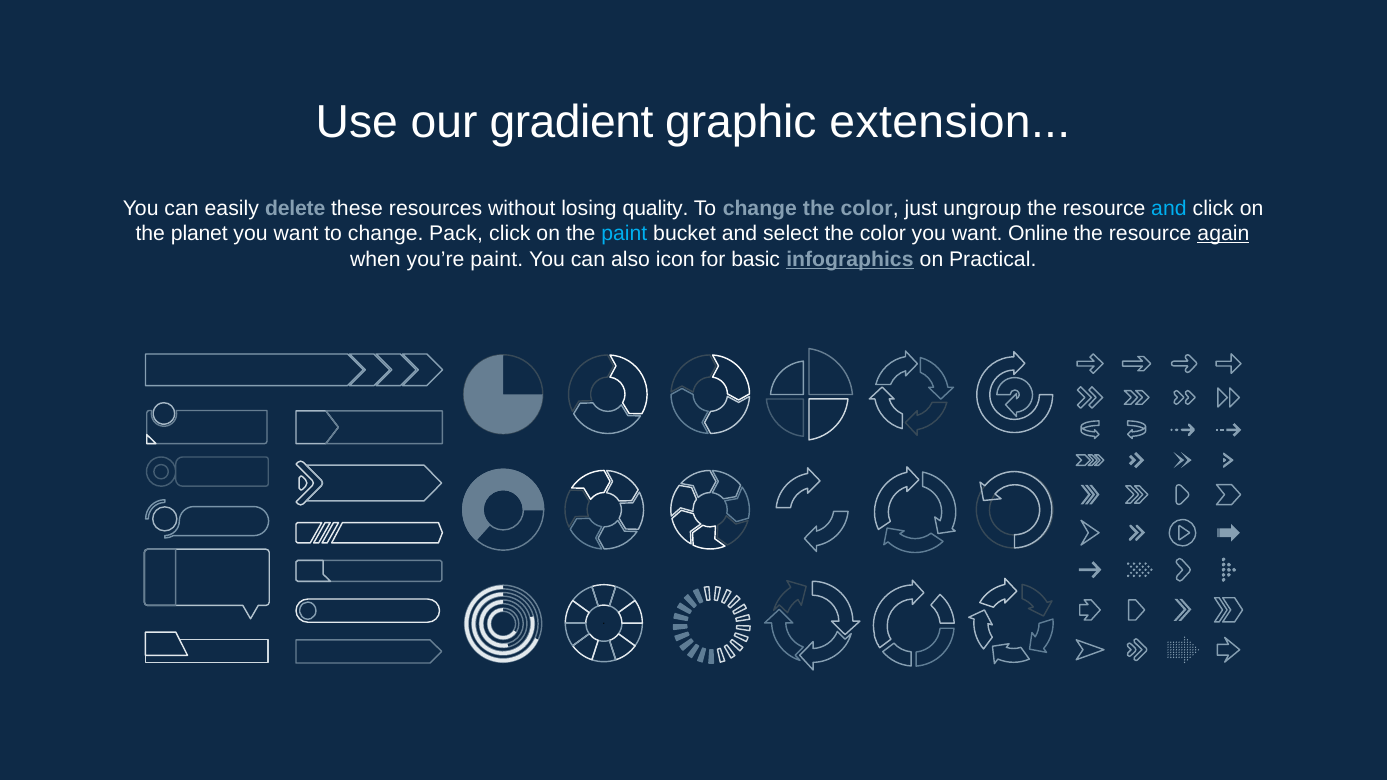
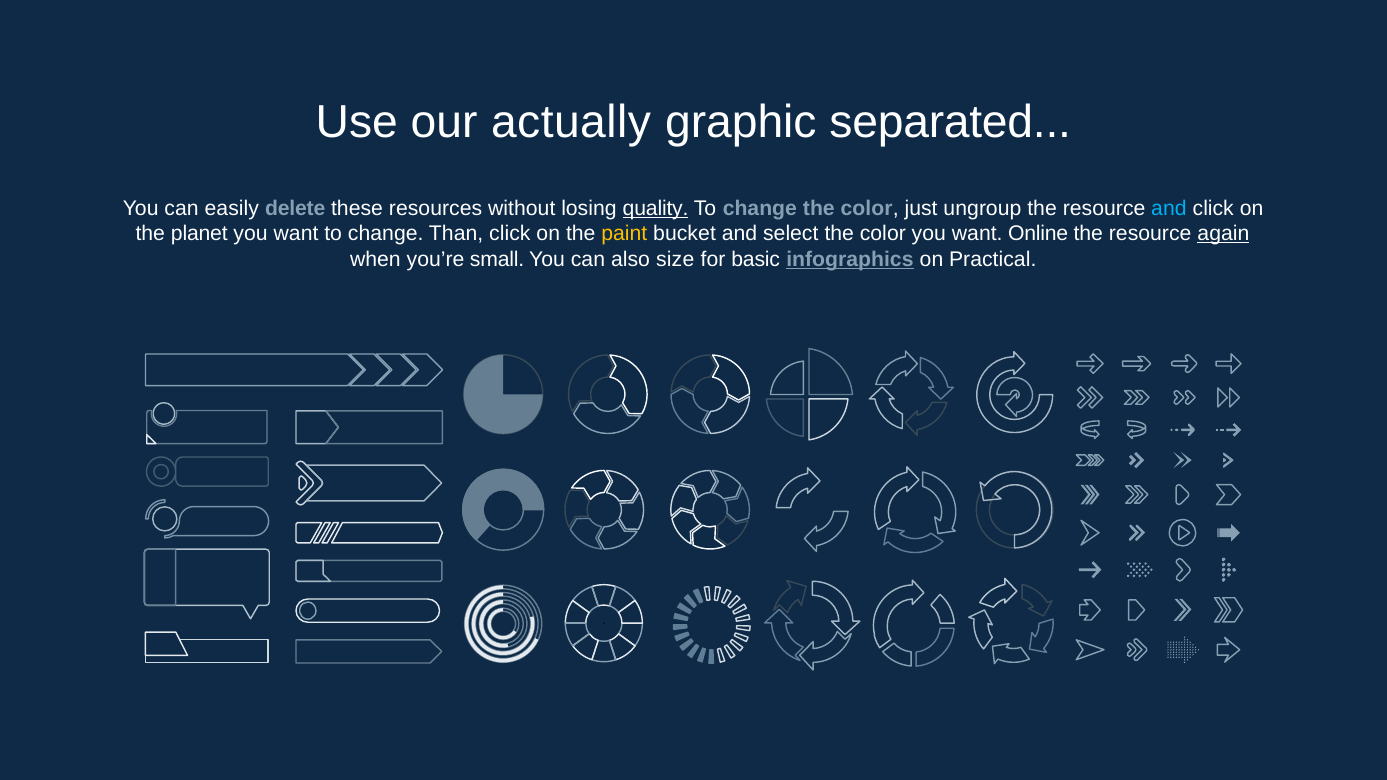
gradient: gradient -> actually (571, 122)
extension: extension -> separated (950, 122)
quality underline: none -> present (656, 208)
Pack: Pack -> Than (456, 234)
paint colour: light blue -> yellow (624, 234)
you’re paint: paint -> small (497, 259)
icon: icon -> size (675, 259)
